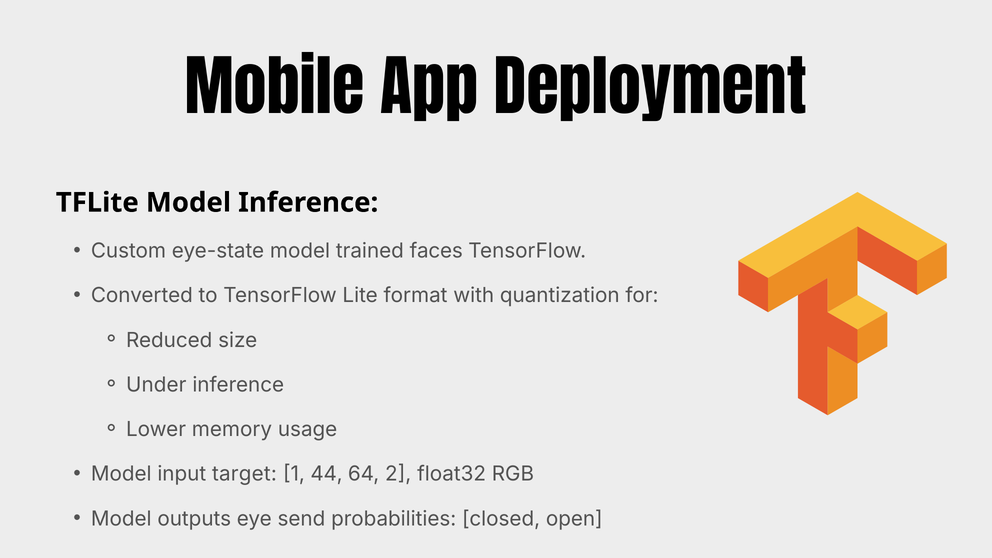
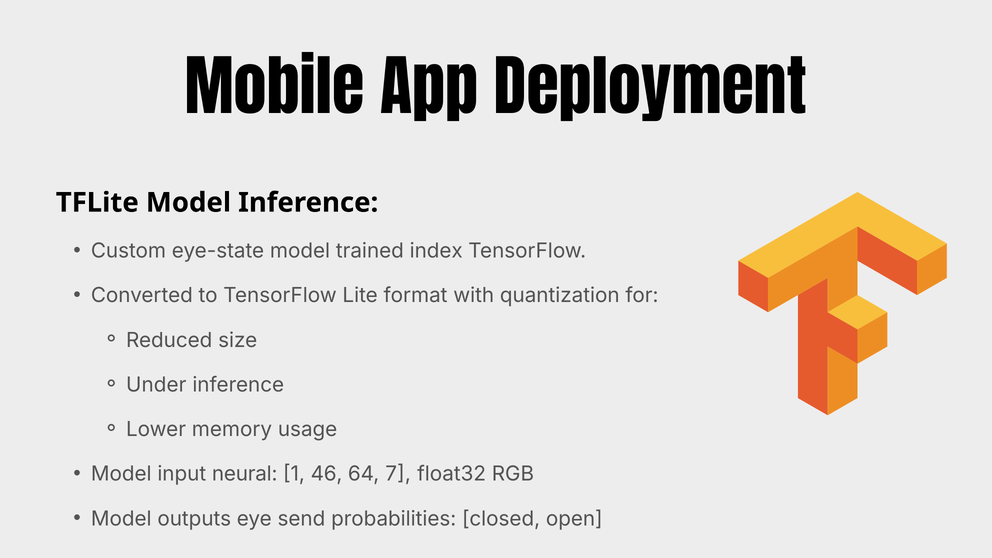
faces: faces -> index (436, 251)
target: target -> neural (245, 474)
44: 44 -> 46 (327, 474)
2: 2 -> 7 (398, 474)
